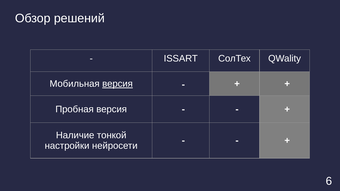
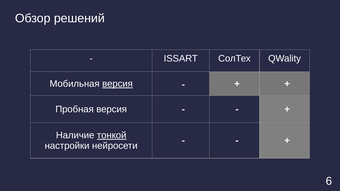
тонкой underline: none -> present (112, 135)
